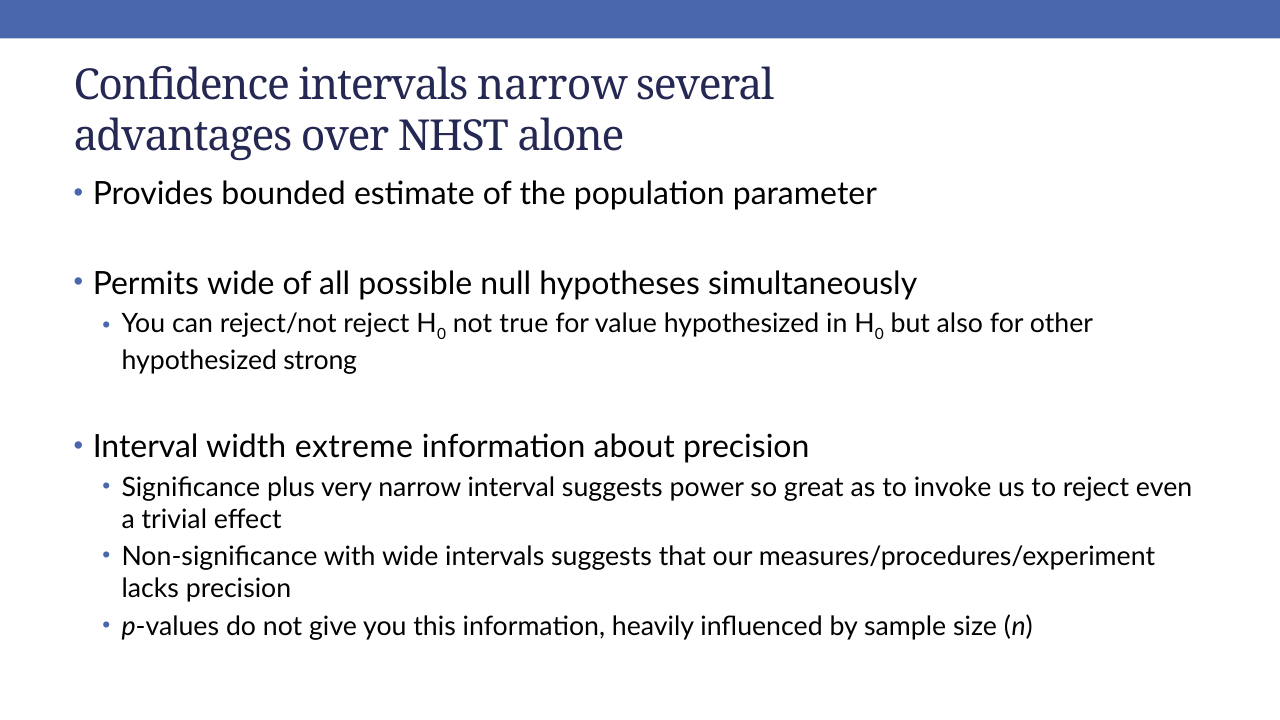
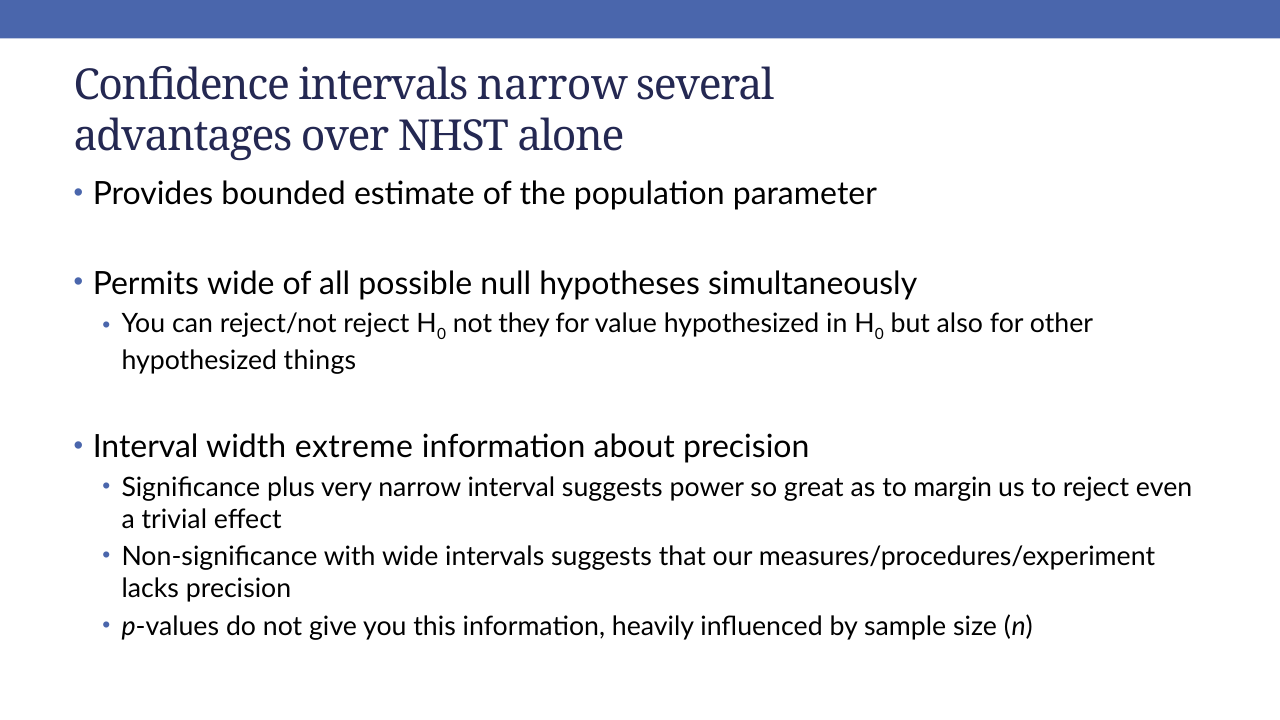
true: true -> they (524, 324)
strong: strong -> things (320, 360)
invoke: invoke -> margin (953, 487)
